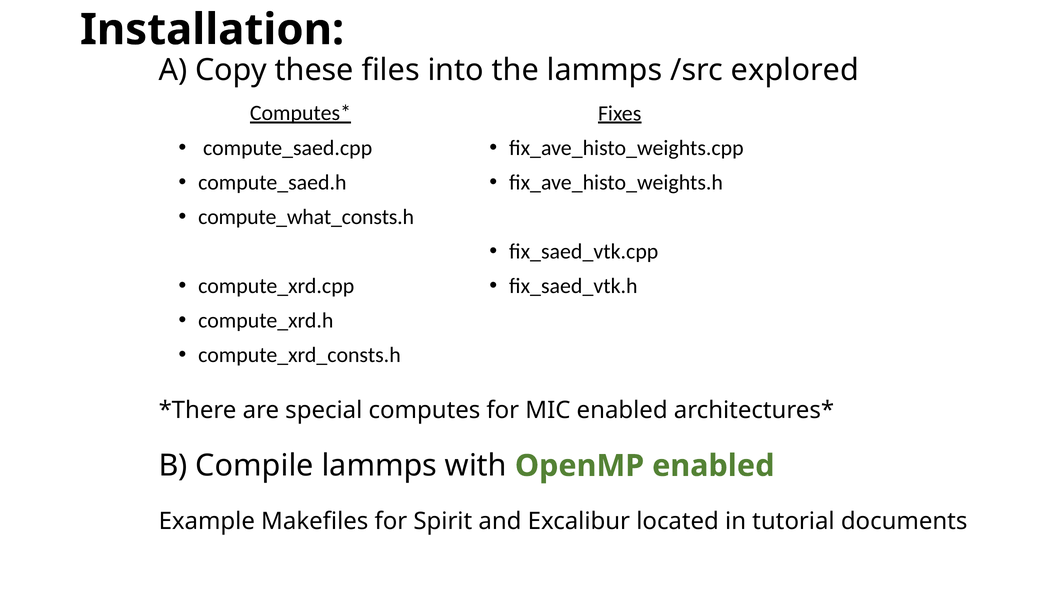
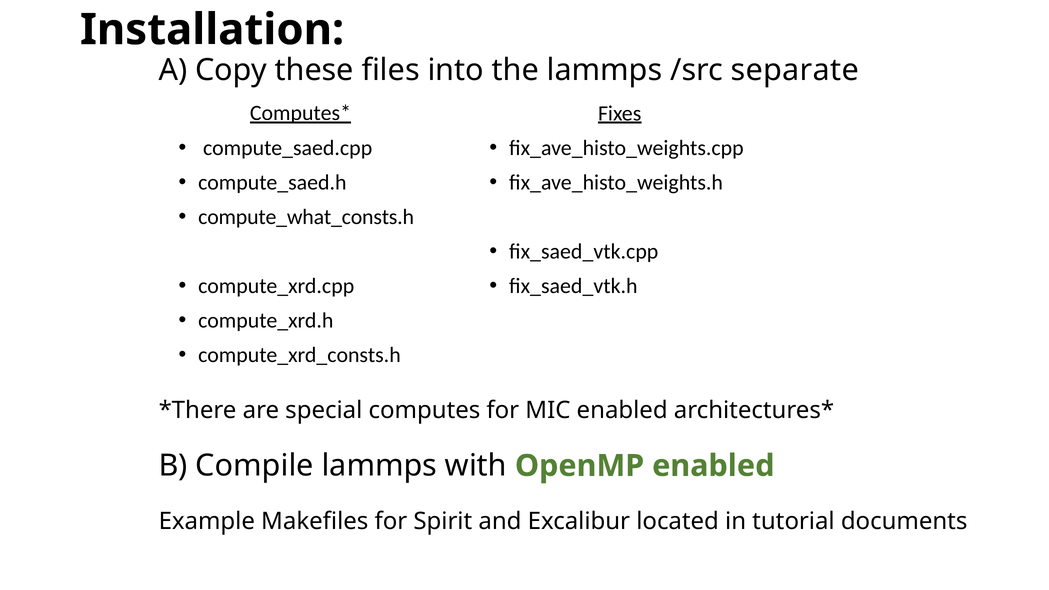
explored: explored -> separate (795, 70)
